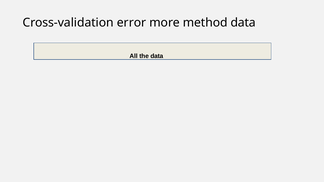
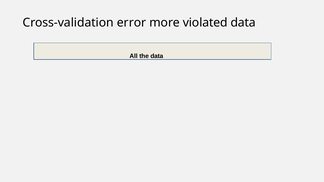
method: method -> violated (205, 23)
